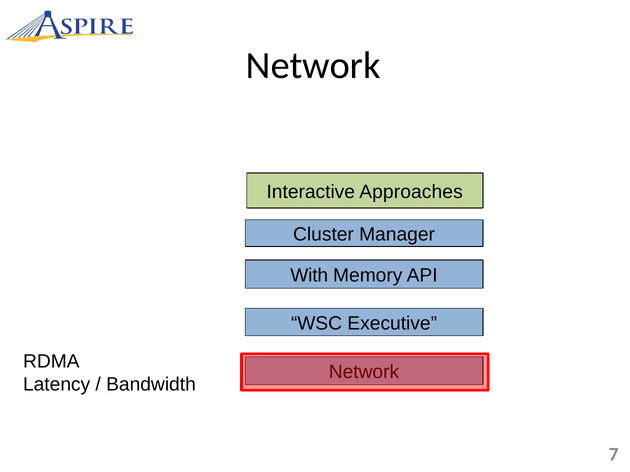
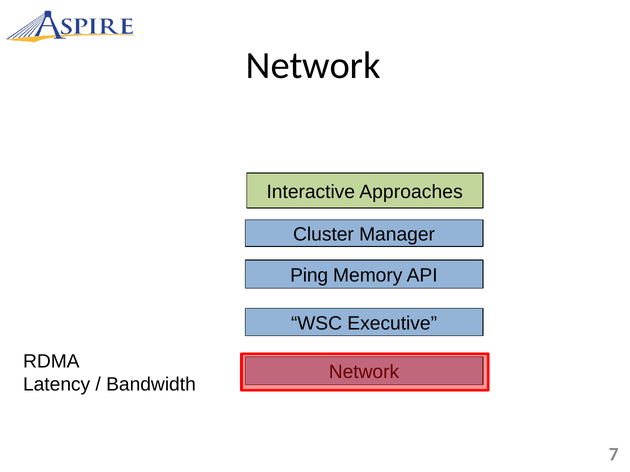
With: With -> Ping (309, 276)
